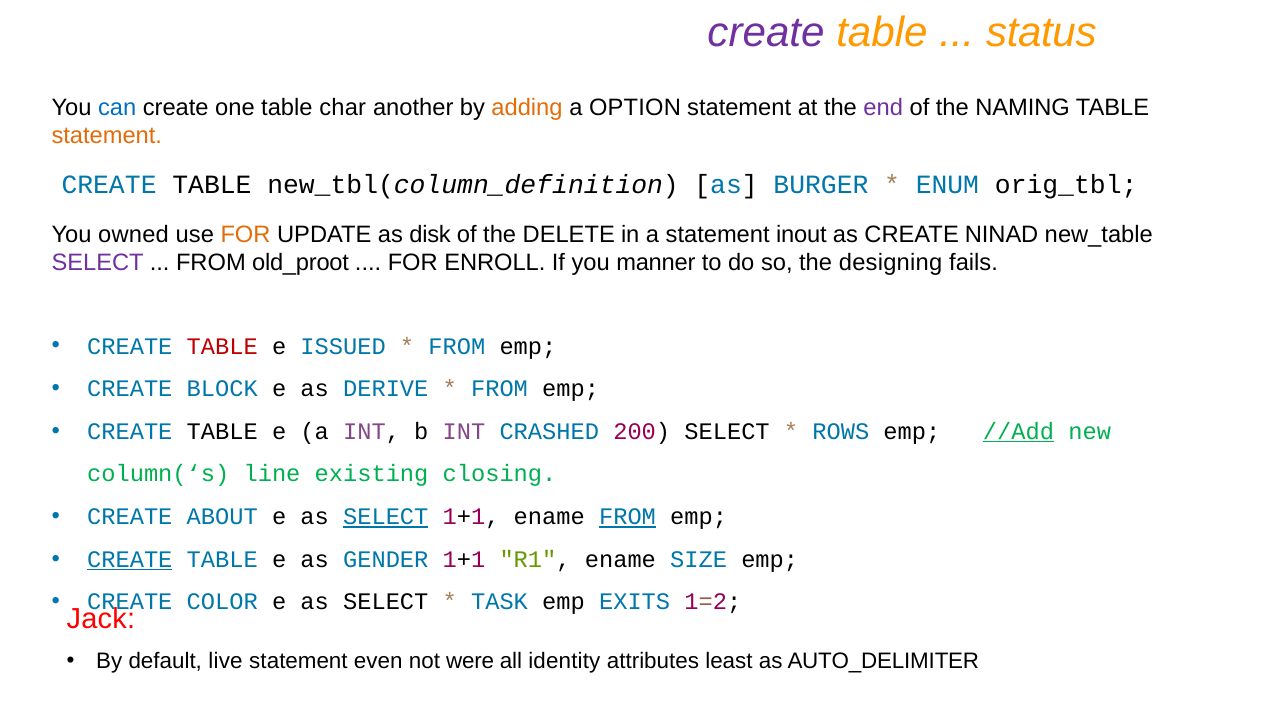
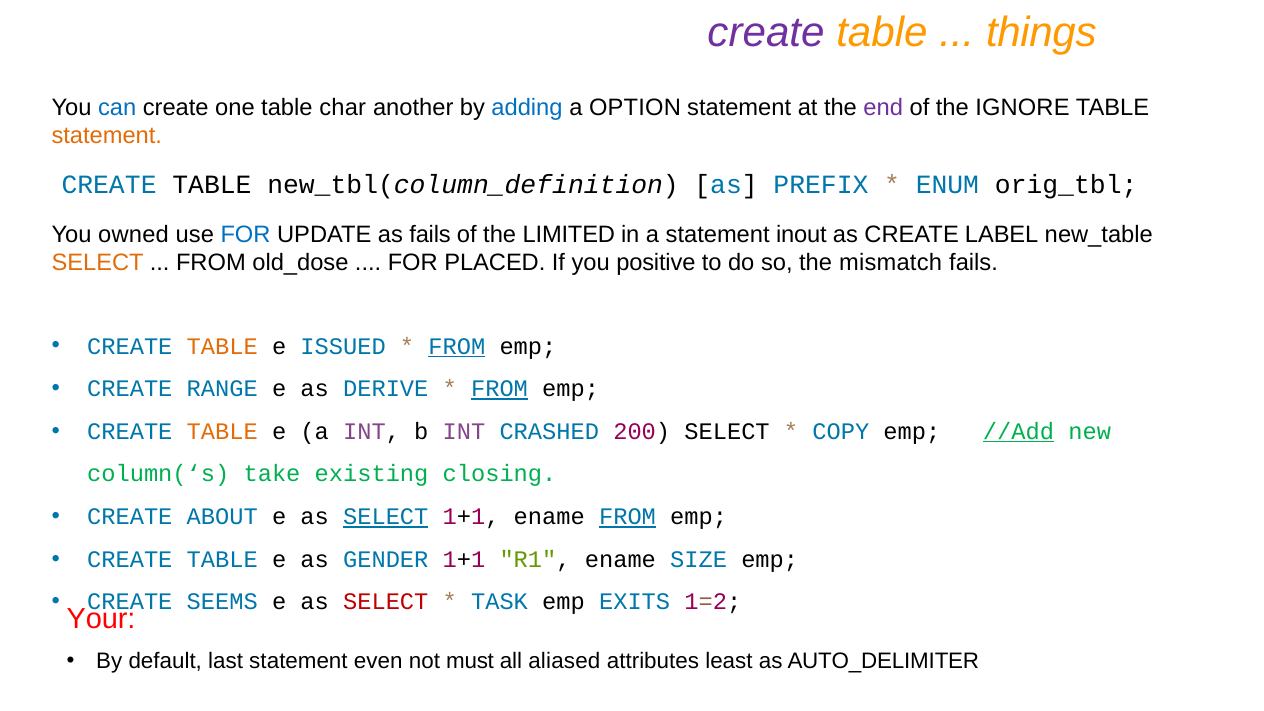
status: status -> things (1041, 33)
adding colour: orange -> blue (527, 107)
NAMING: NAMING -> IGNORE (1022, 107)
BURGER: BURGER -> PREFIX (821, 184)
FOR colour: orange -> blue (245, 234)
as disk: disk -> fails (430, 234)
DELETE: DELETE -> LIMITED (569, 234)
NINAD: NINAD -> LABEL (1002, 234)
SELECT colour: purple -> orange (98, 263)
old_proot: old_proot -> old_dose (300, 263)
ENROLL: ENROLL -> PLACED (495, 263)
manner: manner -> positive (656, 263)
designing: designing -> mismatch (891, 263)
TABLE colour: red -> orange (222, 346)
FROM underline: none -> present (457, 346)
BLOCK: BLOCK -> RANGE (222, 389)
FROM underline: none -> present (500, 389)
TABLE colour: black -> orange (222, 432)
ROWS: ROWS -> COPY (841, 432)
line: line -> take (272, 474)
CREATE underline: present -> none (130, 559)
COLOR: COLOR -> SEEMS (222, 602)
SELECT colour: black -> red (386, 602)
Jack: Jack -> Your (101, 618)
live: live -> last (226, 661)
were: were -> must (470, 661)
identity: identity -> aliased (564, 661)
